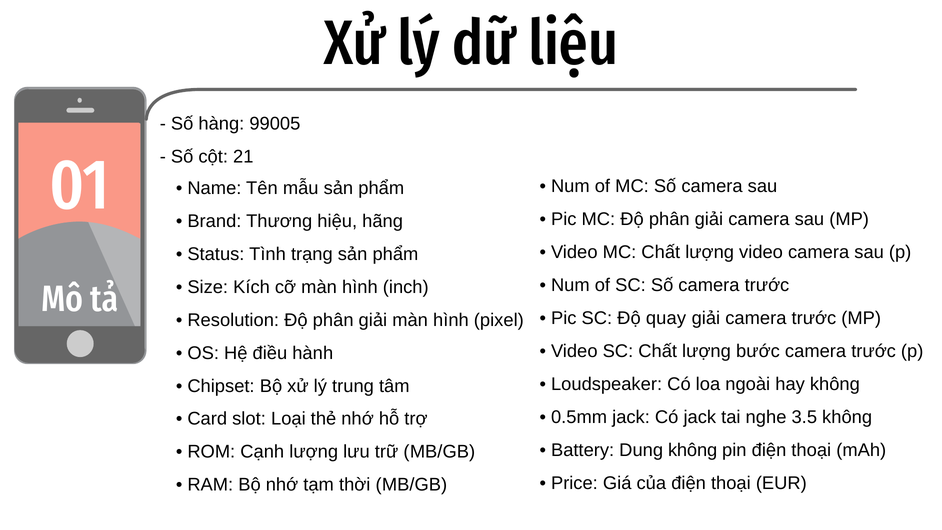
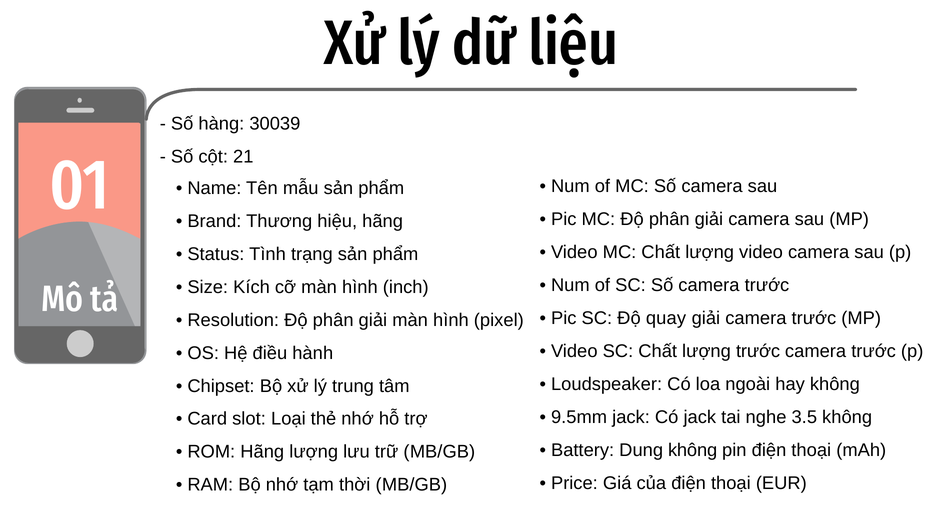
99005: 99005 -> 30039 (275, 124)
lượng bước: bước -> trước (758, 351)
0.5mm: 0.5mm -> 9.5mm (579, 417)
ROM Cạnh: Cạnh -> Hãng (262, 452)
